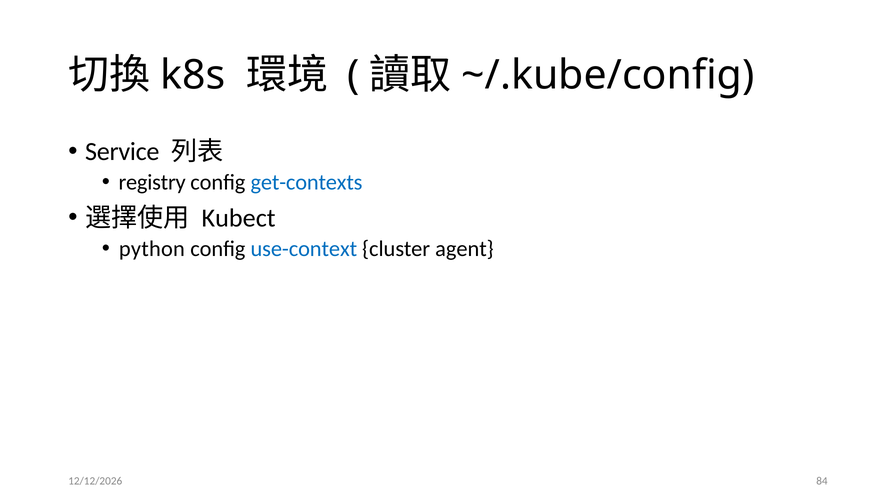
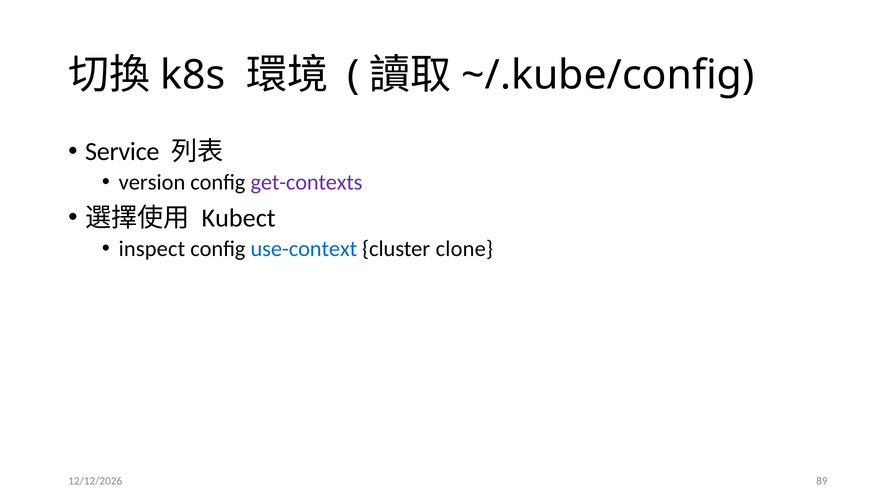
registry: registry -> version (152, 182)
get-contexts colour: blue -> purple (307, 182)
python: python -> inspect (152, 249)
agent: agent -> clone (464, 249)
84: 84 -> 89 (822, 481)
